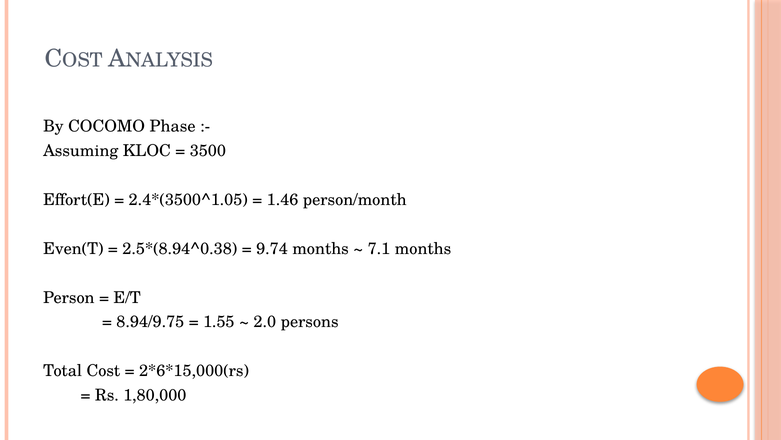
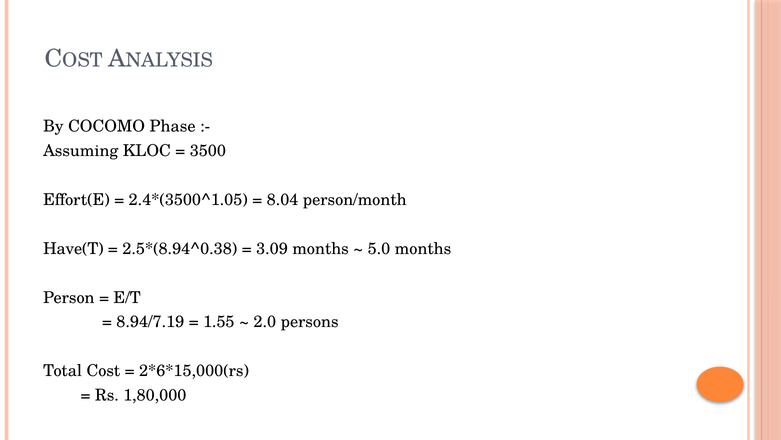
1.46: 1.46 -> 8.04 (283, 199)
Even(T: Even(T -> Have(T (73, 248)
9.74: 9.74 -> 3.09 (272, 248)
7.1: 7.1 -> 5.0 (379, 248)
8.94/9.75: 8.94/9.75 -> 8.94/7.19 (150, 322)
